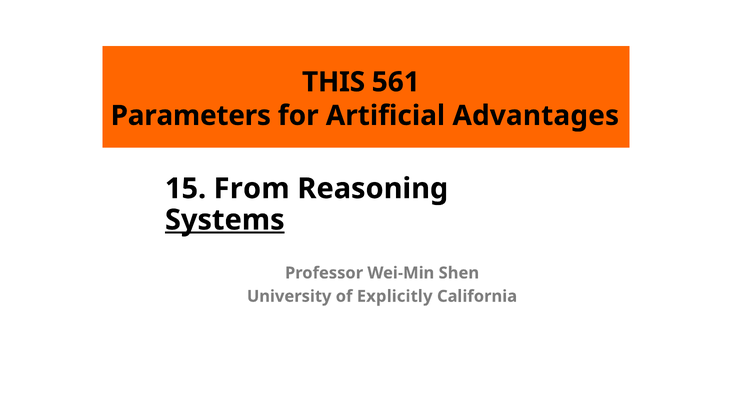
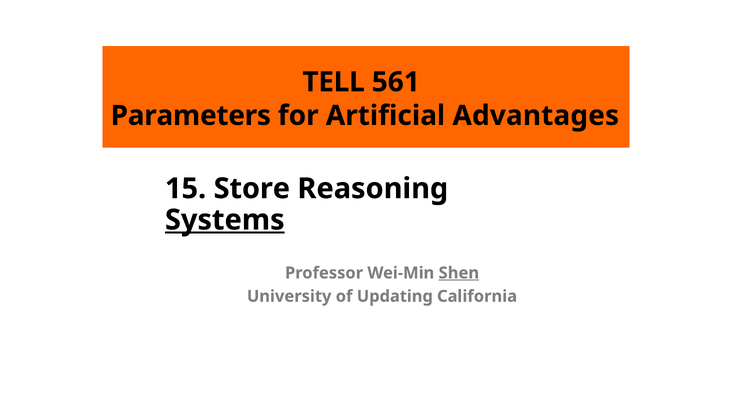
THIS: THIS -> TELL (334, 82)
From: From -> Store (252, 188)
Shen underline: none -> present (459, 273)
Explicitly: Explicitly -> Updating (395, 296)
